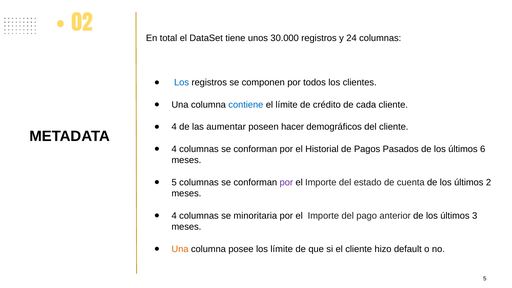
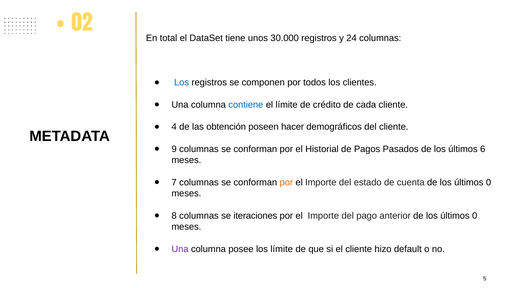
aumentar: aumentar -> obtención (226, 127)
4: 4 -> 9 (174, 149)
5: 5 -> 7 (174, 182)
por colour: purple -> orange (286, 182)
2: 2 -> 0 (489, 182)
4: 4 -> 8 (174, 216)
minoritaria: minoritaria -> iteraciones (255, 216)
3: 3 -> 0 (475, 216)
Una colour: orange -> purple (180, 249)
